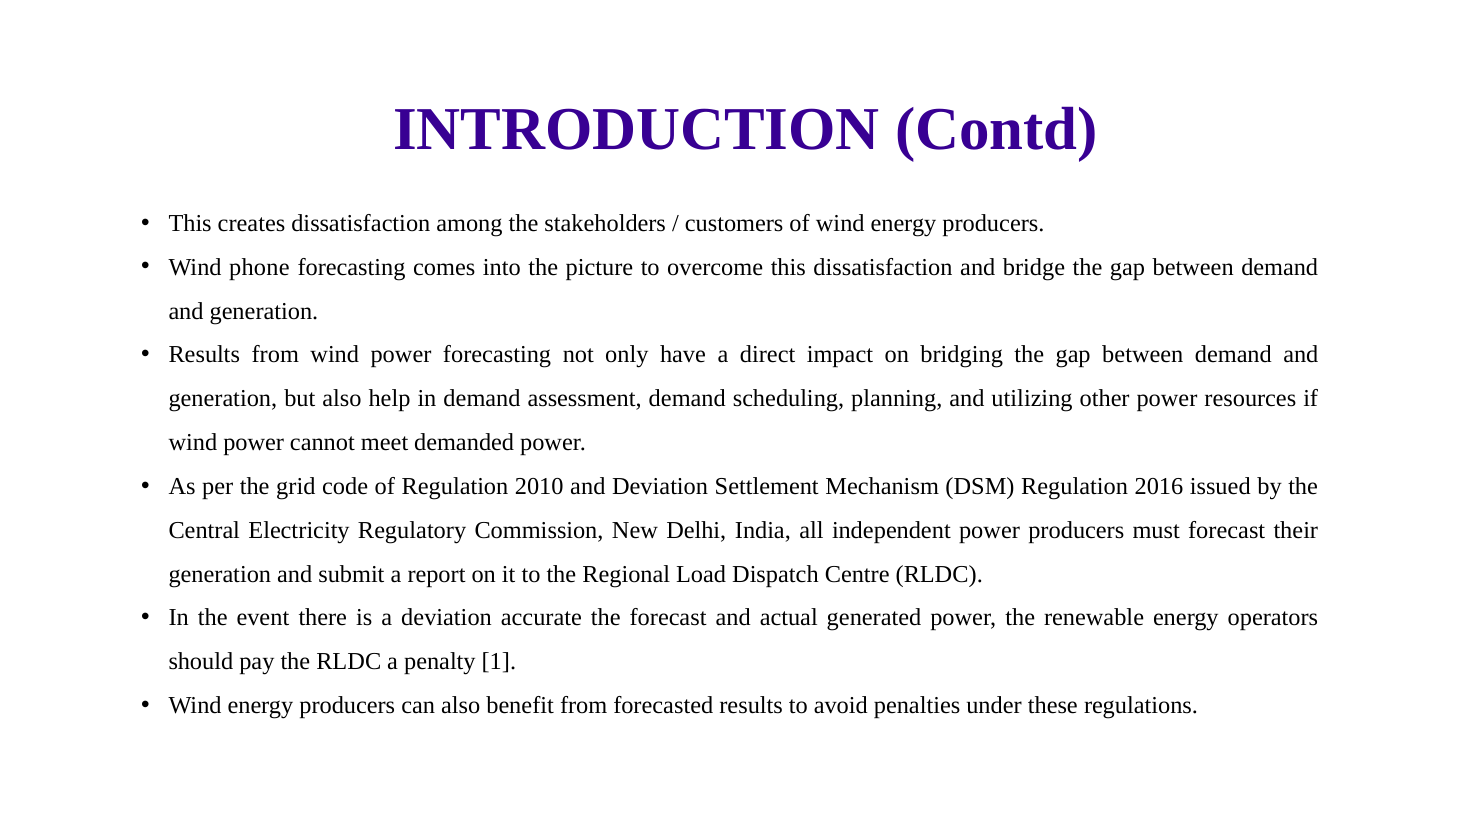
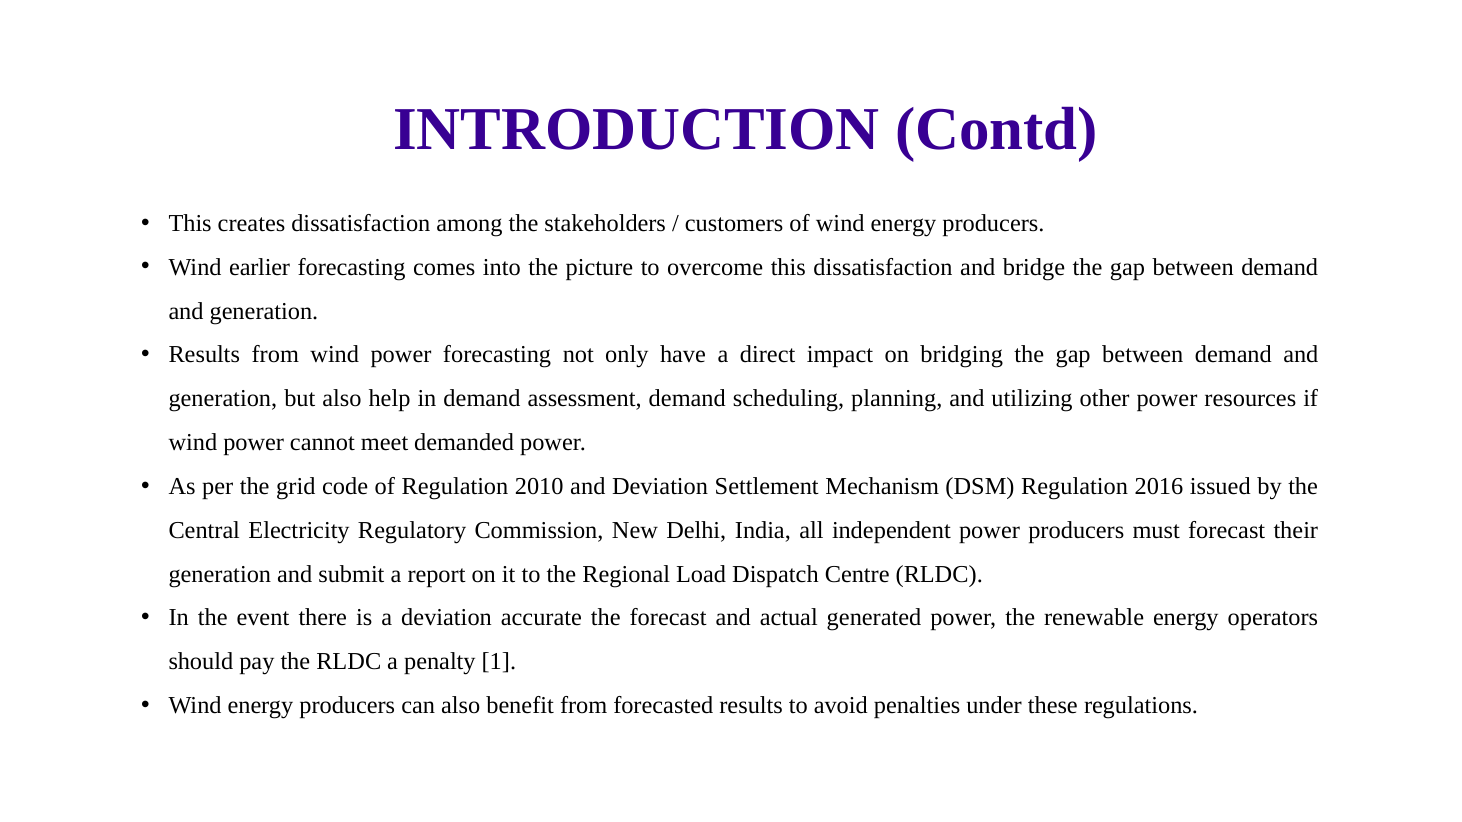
phone: phone -> earlier (260, 267)
